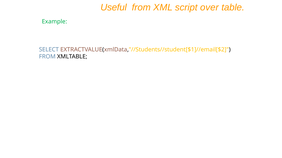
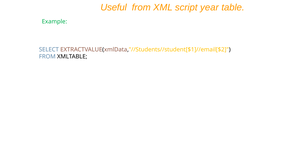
over: over -> year (209, 7)
